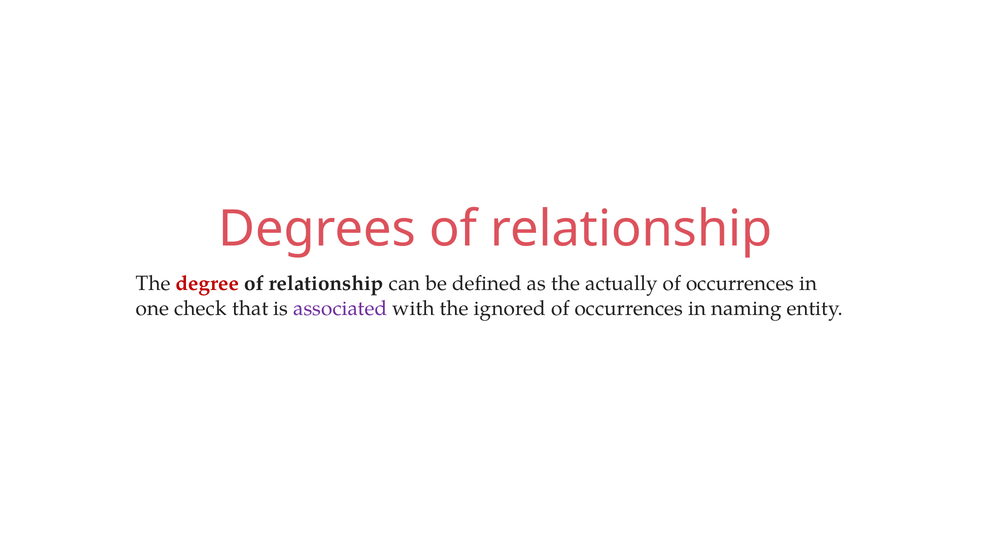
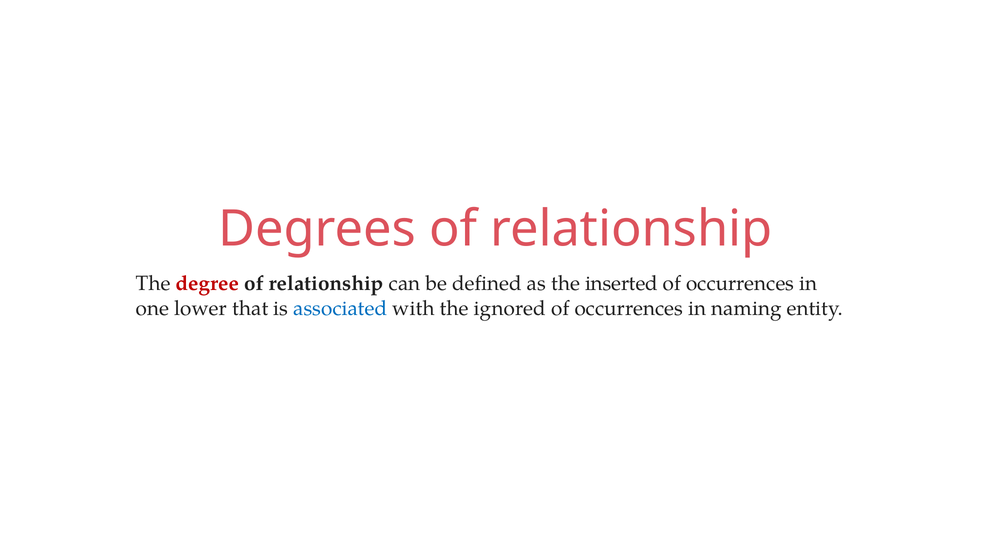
actually: actually -> inserted (622, 284)
check: check -> lower (201, 309)
associated colour: purple -> blue (340, 309)
